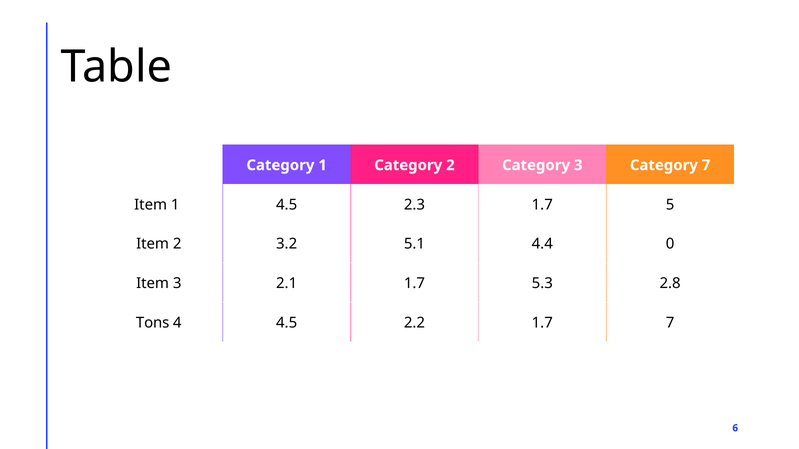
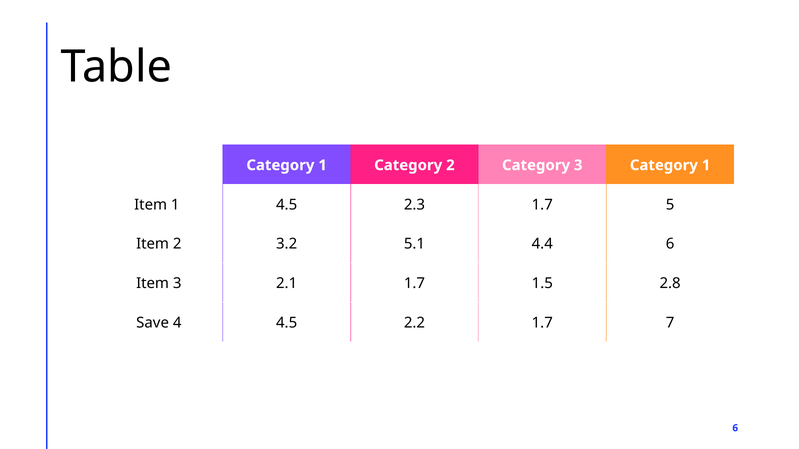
3 Category 7: 7 -> 1 (706, 165)
4.4 0: 0 -> 6 (670, 244)
5.3: 5.3 -> 1.5 (542, 284)
Tons: Tons -> Save (153, 323)
